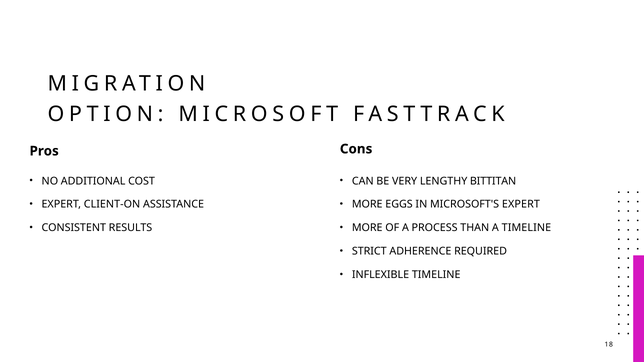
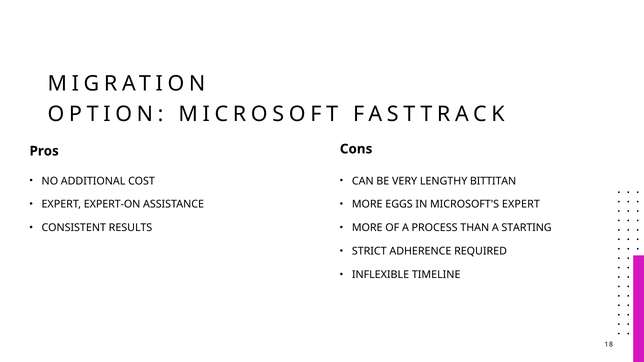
CLIENT-ON: CLIENT-ON -> EXPERT-ON (112, 205)
A TIMELINE: TIMELINE -> STARTING (527, 228)
